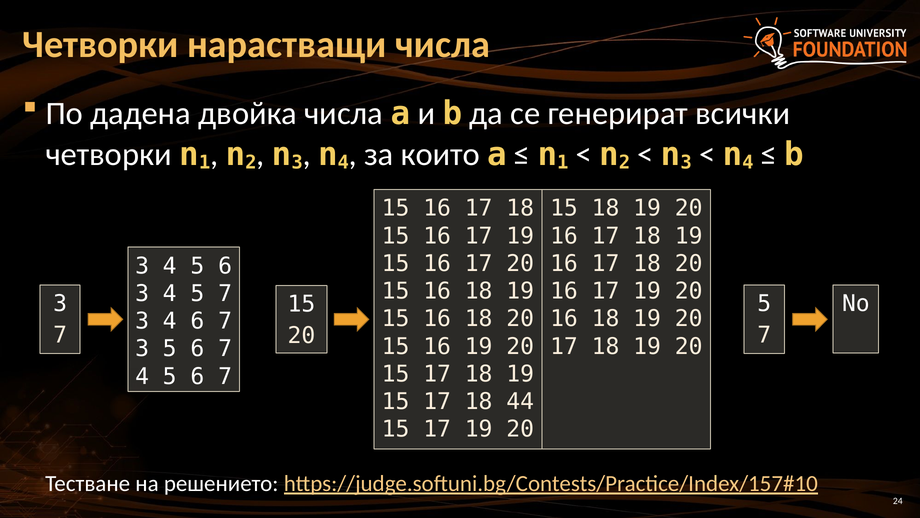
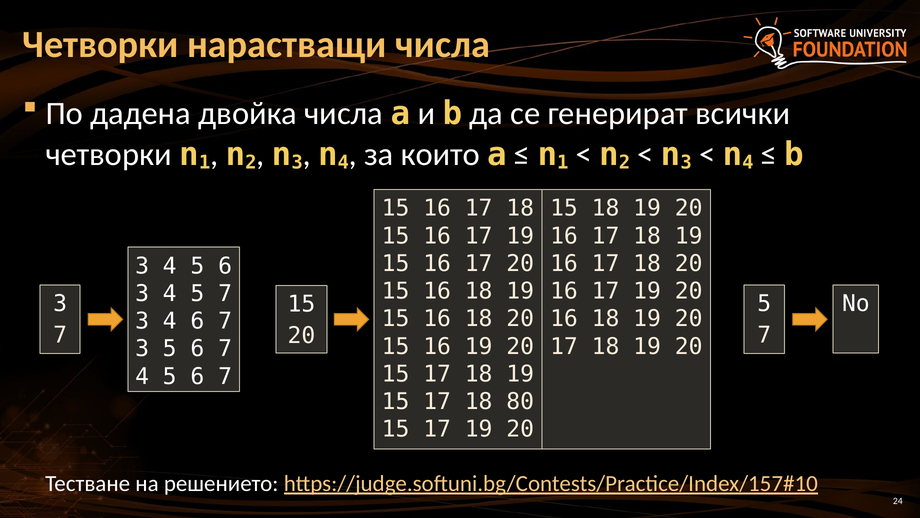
44: 44 -> 80 (520, 401)
